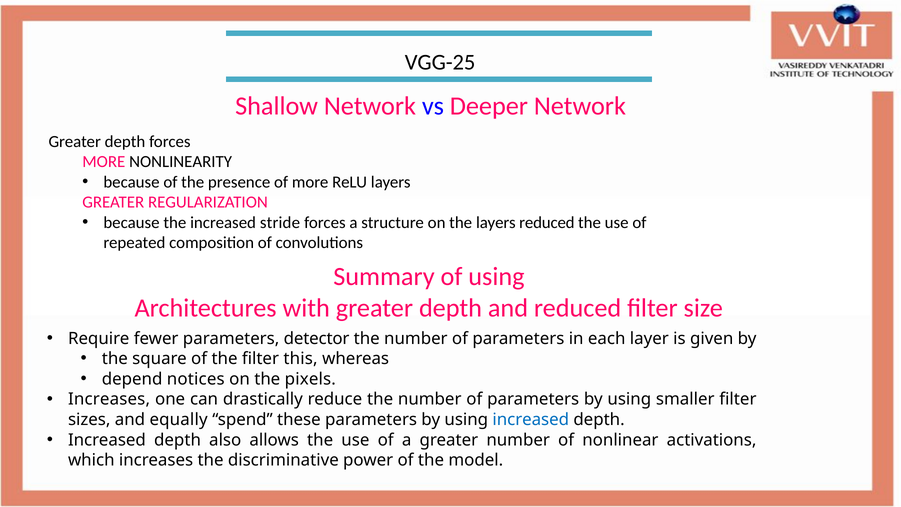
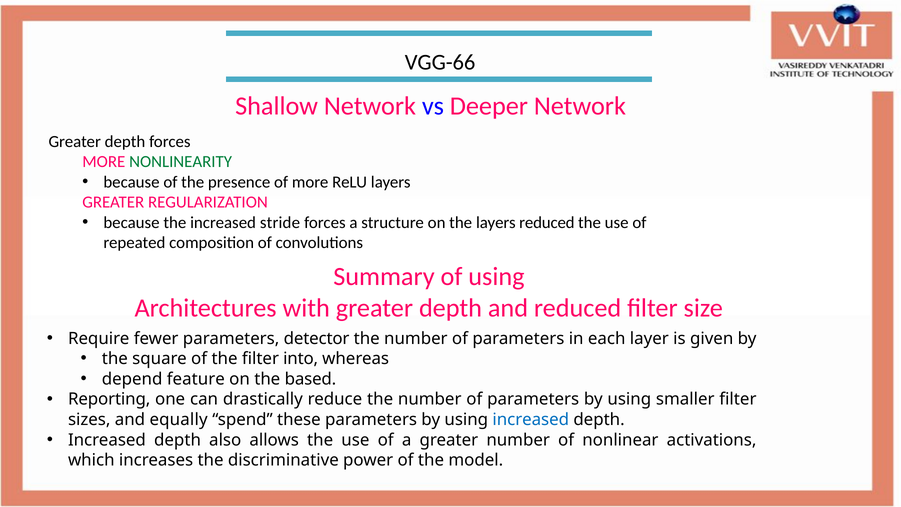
VGG-25: VGG-25 -> VGG-66 (440, 62)
NONLINEARITY colour: black -> green (181, 162)
this: this -> into (301, 359)
notices: notices -> feature (196, 379)
pixels: pixels -> based (310, 379)
Increases: Increases -> Reporting (109, 399)
